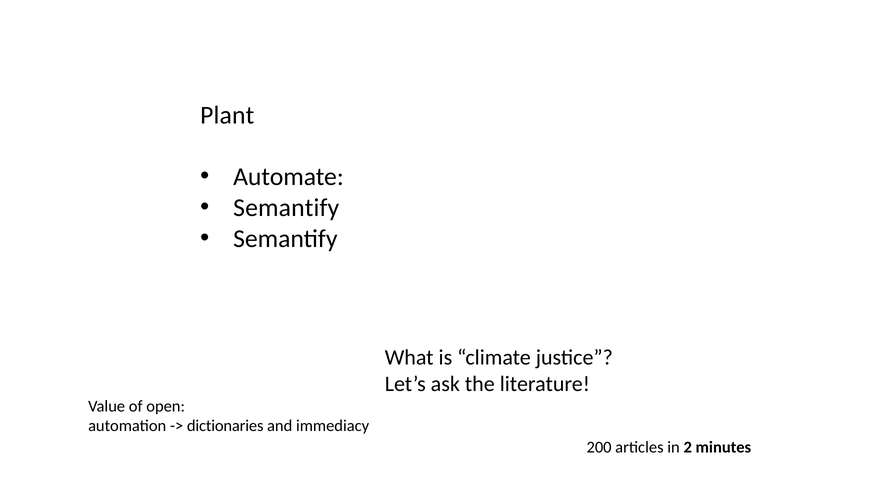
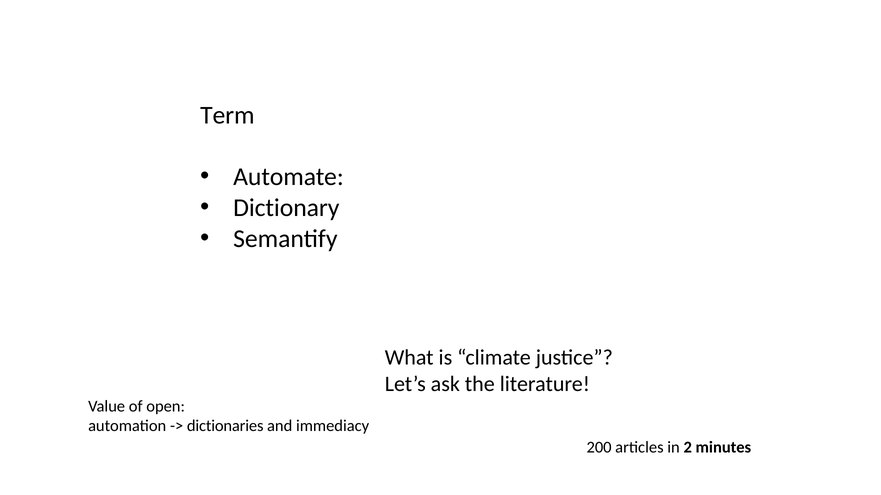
Plant: Plant -> Term (227, 115)
Semantify: Semantify -> Dictionary (286, 208)
